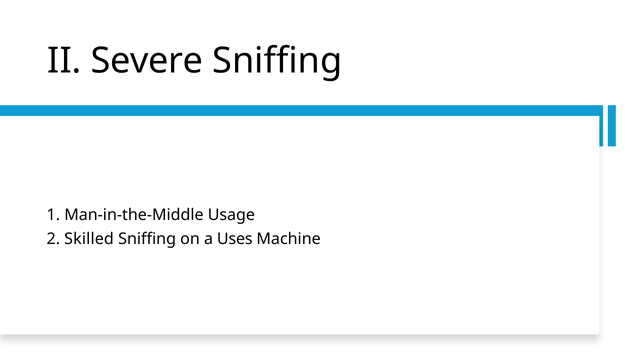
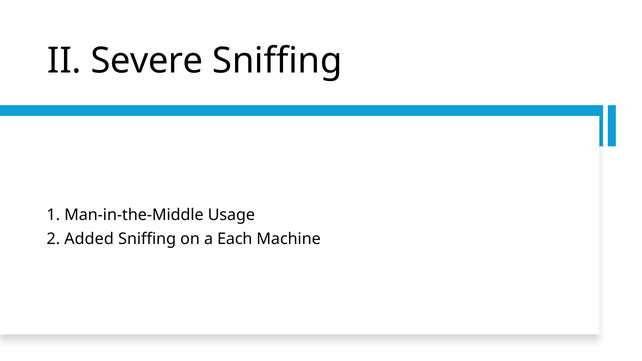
Skilled: Skilled -> Added (89, 239)
Uses: Uses -> Each (235, 239)
